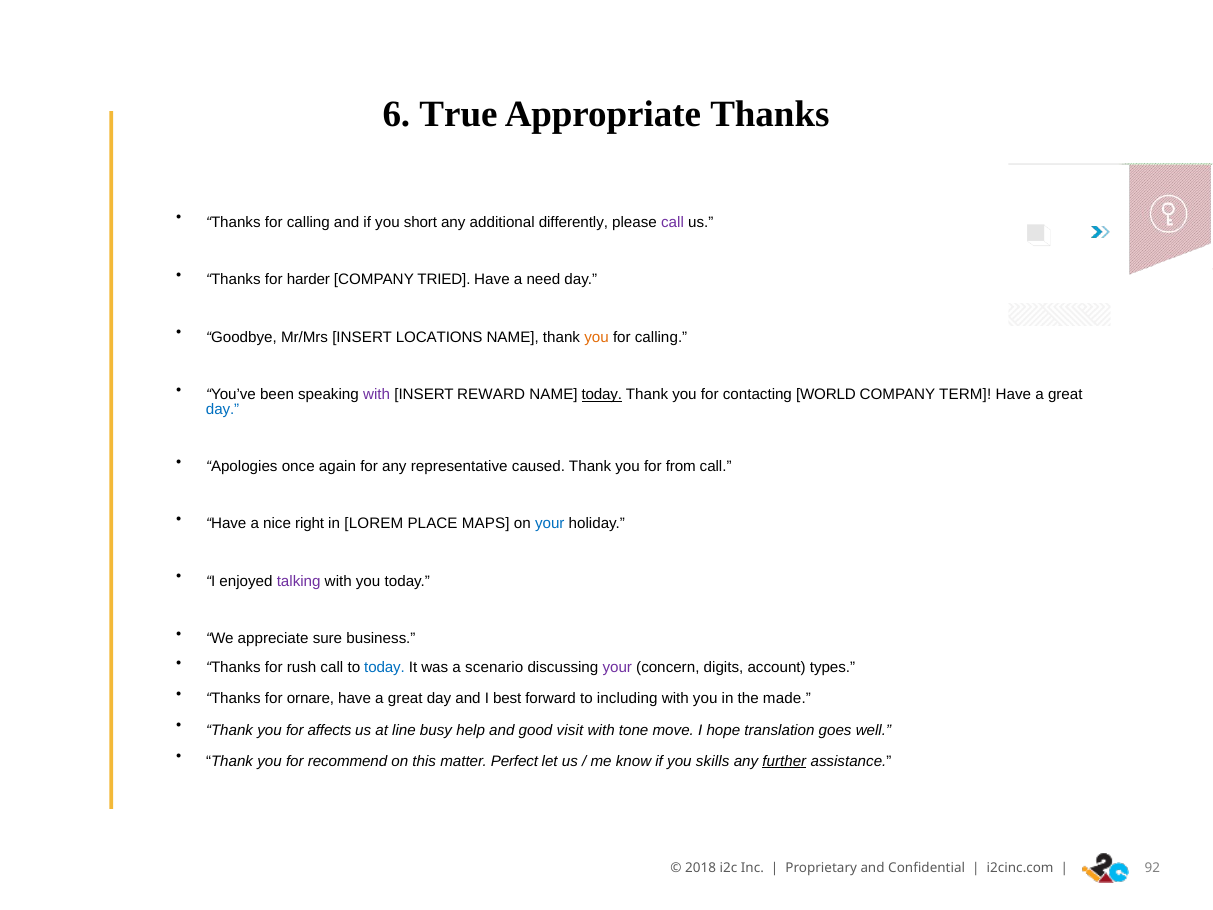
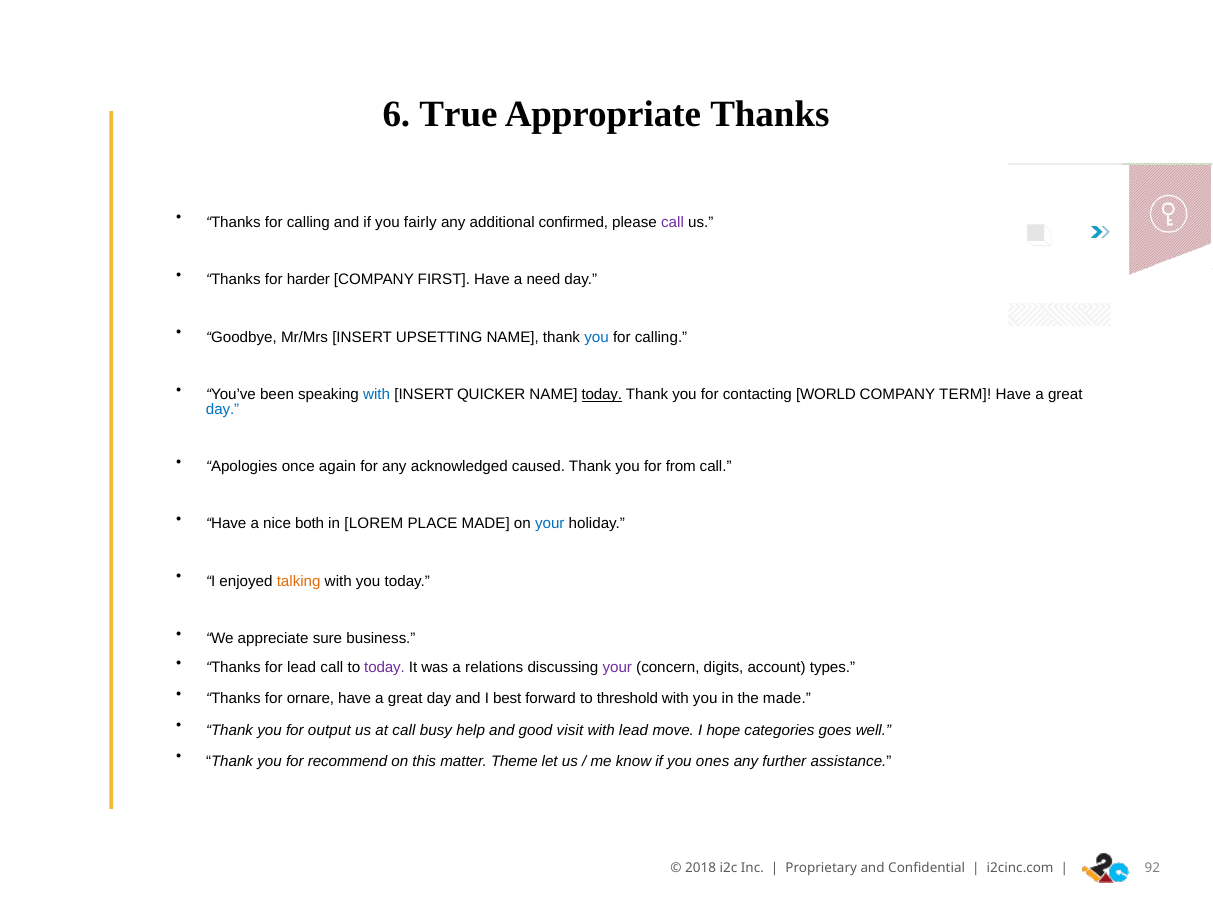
short: short -> fairly (420, 222)
differently: differently -> confirmed (573, 222)
TRIED: TRIED -> FIRST (444, 280)
LOCATIONS: LOCATIONS -> UPSETTING (439, 337)
you colour: orange -> blue (597, 337)
with colour: purple -> blue (377, 394)
REWARD: REWARD -> QUICKER (491, 394)
representative: representative -> acknowledged (459, 466)
right: right -> both (310, 524)
PLACE MAPS: MAPS -> MADE (486, 524)
talking colour: purple -> orange (299, 581)
for rush: rush -> lead (302, 667)
today colour: blue -> purple (384, 667)
scenario: scenario -> relations (494, 667)
including: including -> threshold (627, 699)
affects: affects -> output (329, 730)
at line: line -> call (404, 730)
with tone: tone -> lead (634, 730)
translation: translation -> categories (779, 730)
Perfect: Perfect -> Theme (514, 761)
skills: skills -> ones (713, 761)
further underline: present -> none (784, 761)
